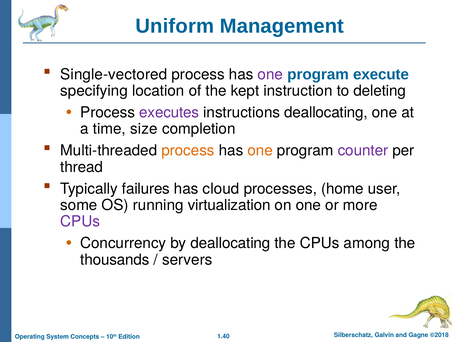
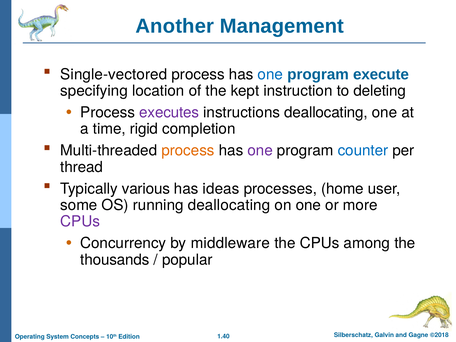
Uniform: Uniform -> Another (175, 26)
one colour: purple -> blue (270, 74)
size: size -> rigid (144, 129)
one colour: orange -> purple (260, 151)
counter colour: purple -> blue (363, 151)
failures: failures -> various (146, 189)
cloud: cloud -> ideas (221, 189)
running virtualization: virtualization -> deallocating (229, 205)
by deallocating: deallocating -> middleware (230, 243)
servers: servers -> popular (187, 260)
